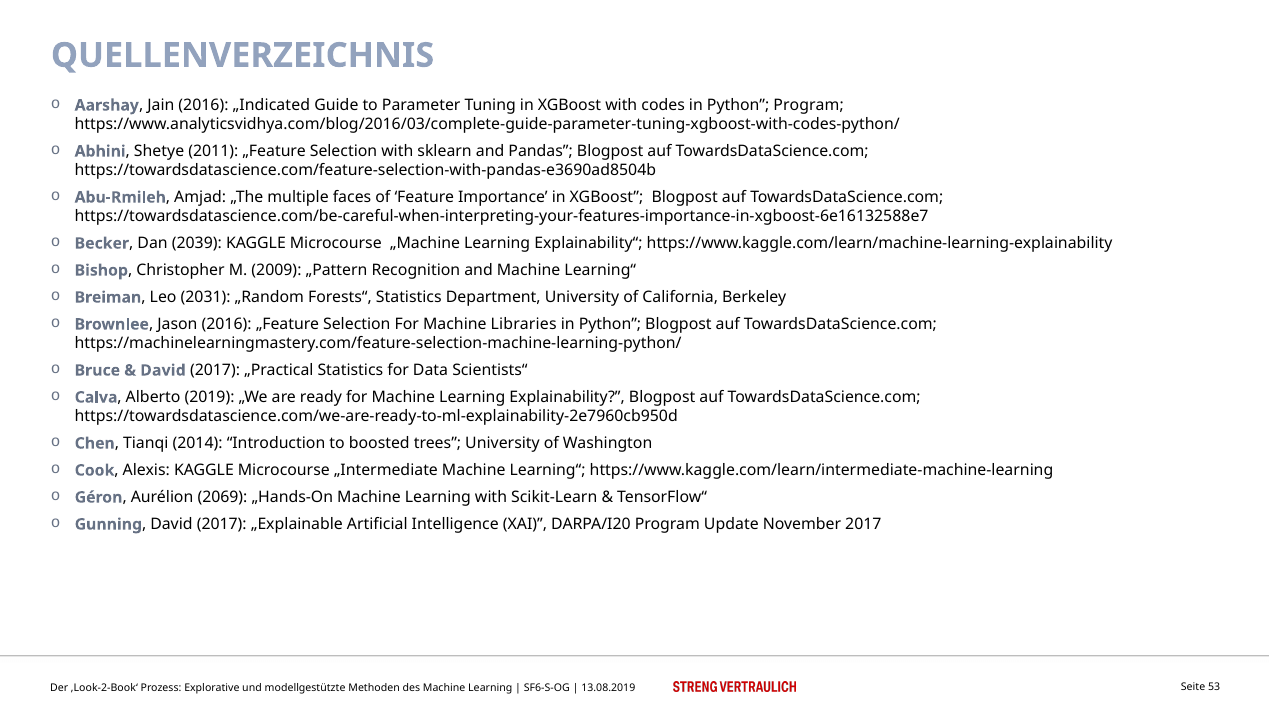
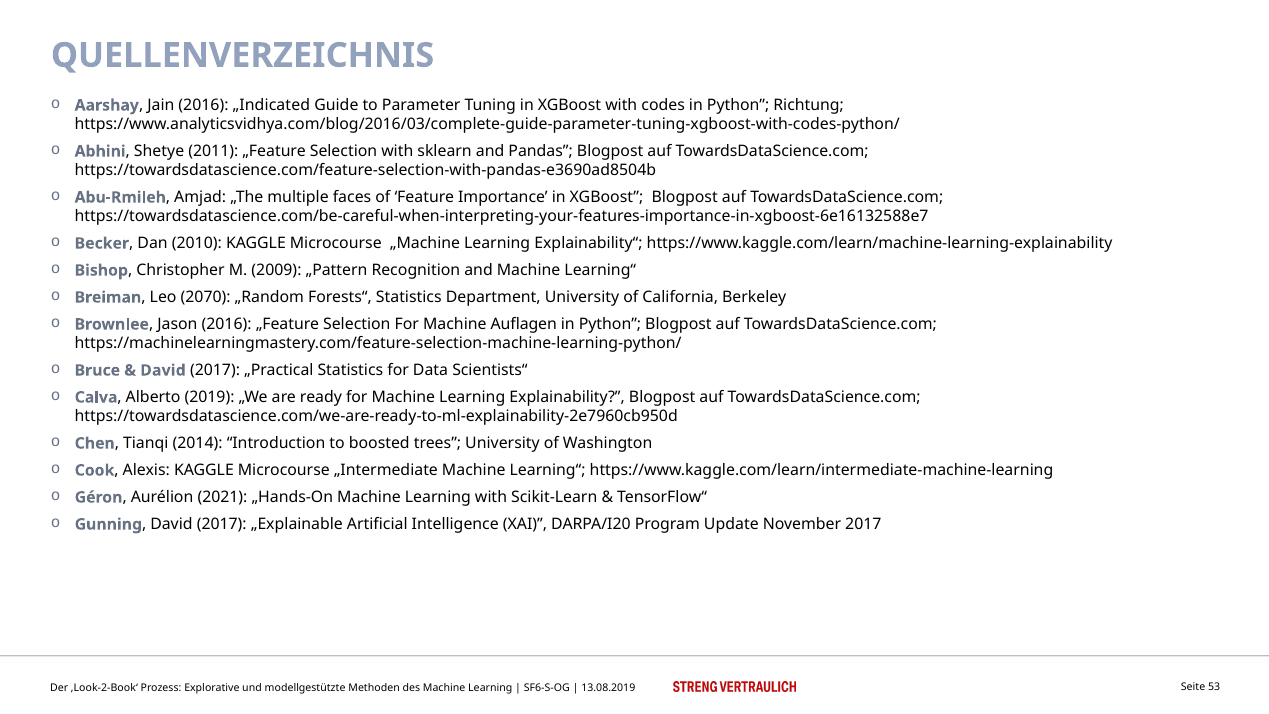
Python Program: Program -> Richtung (809, 105)
2039: 2039 -> 2010 (197, 243)
2031: 2031 -> 2070 (206, 297)
Libraries: Libraries -> Auflagen (524, 324)
2069: 2069 -> 2021 (223, 497)
